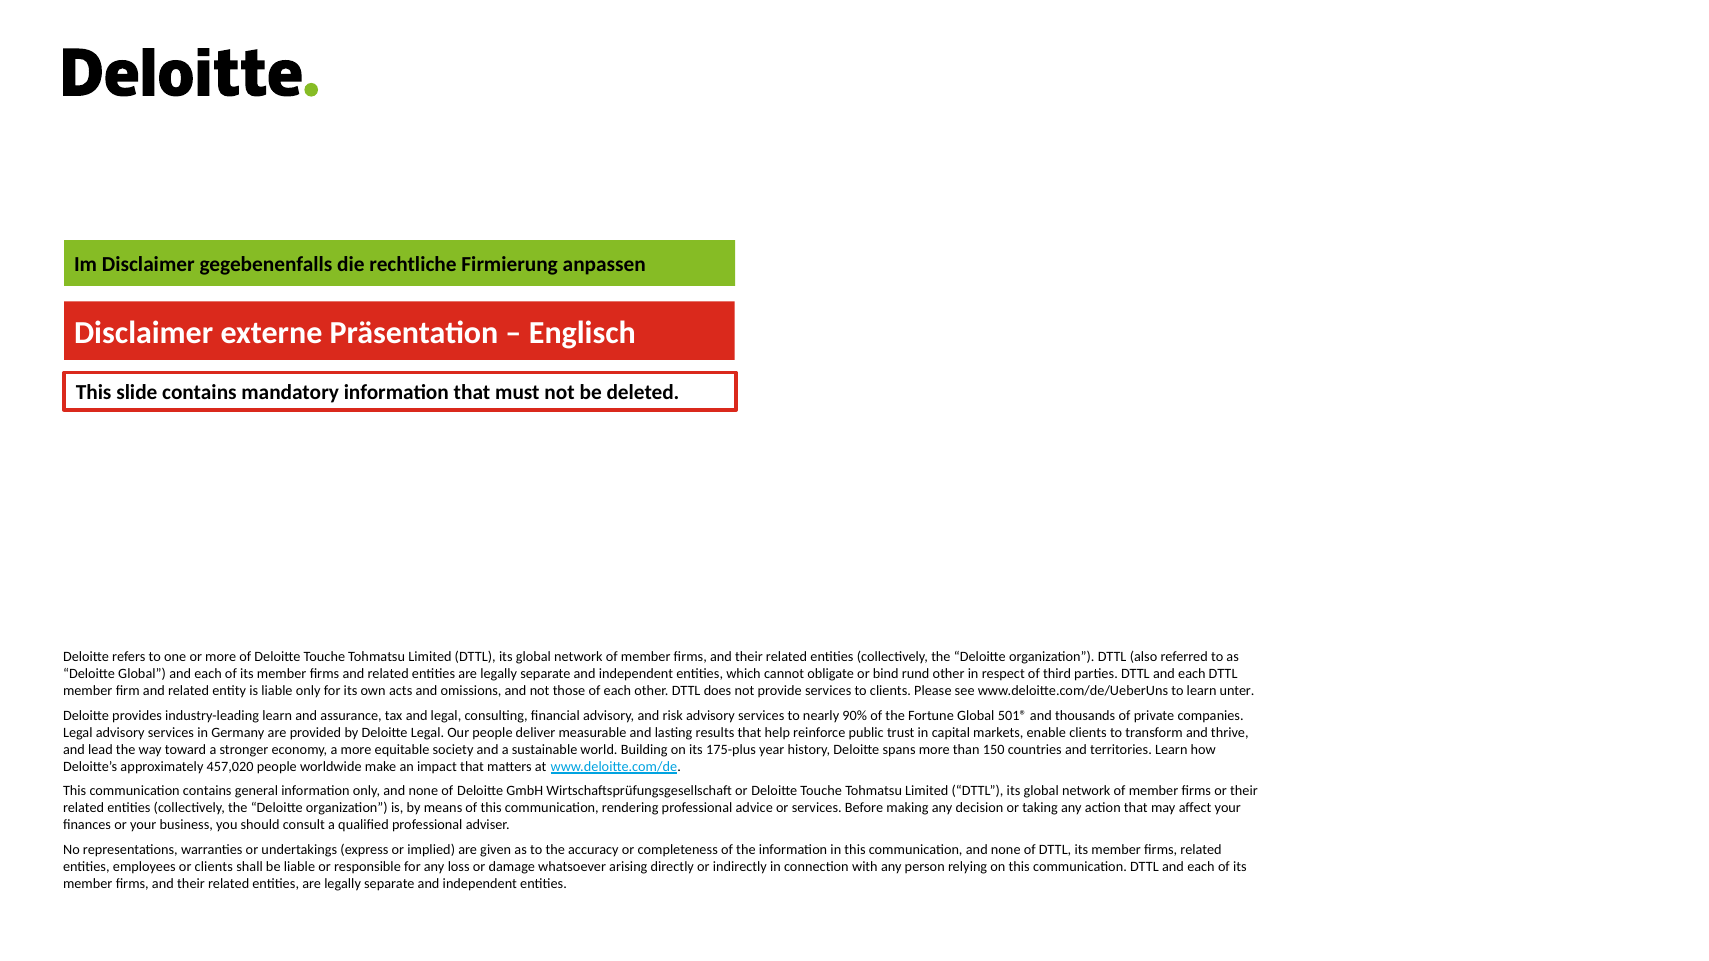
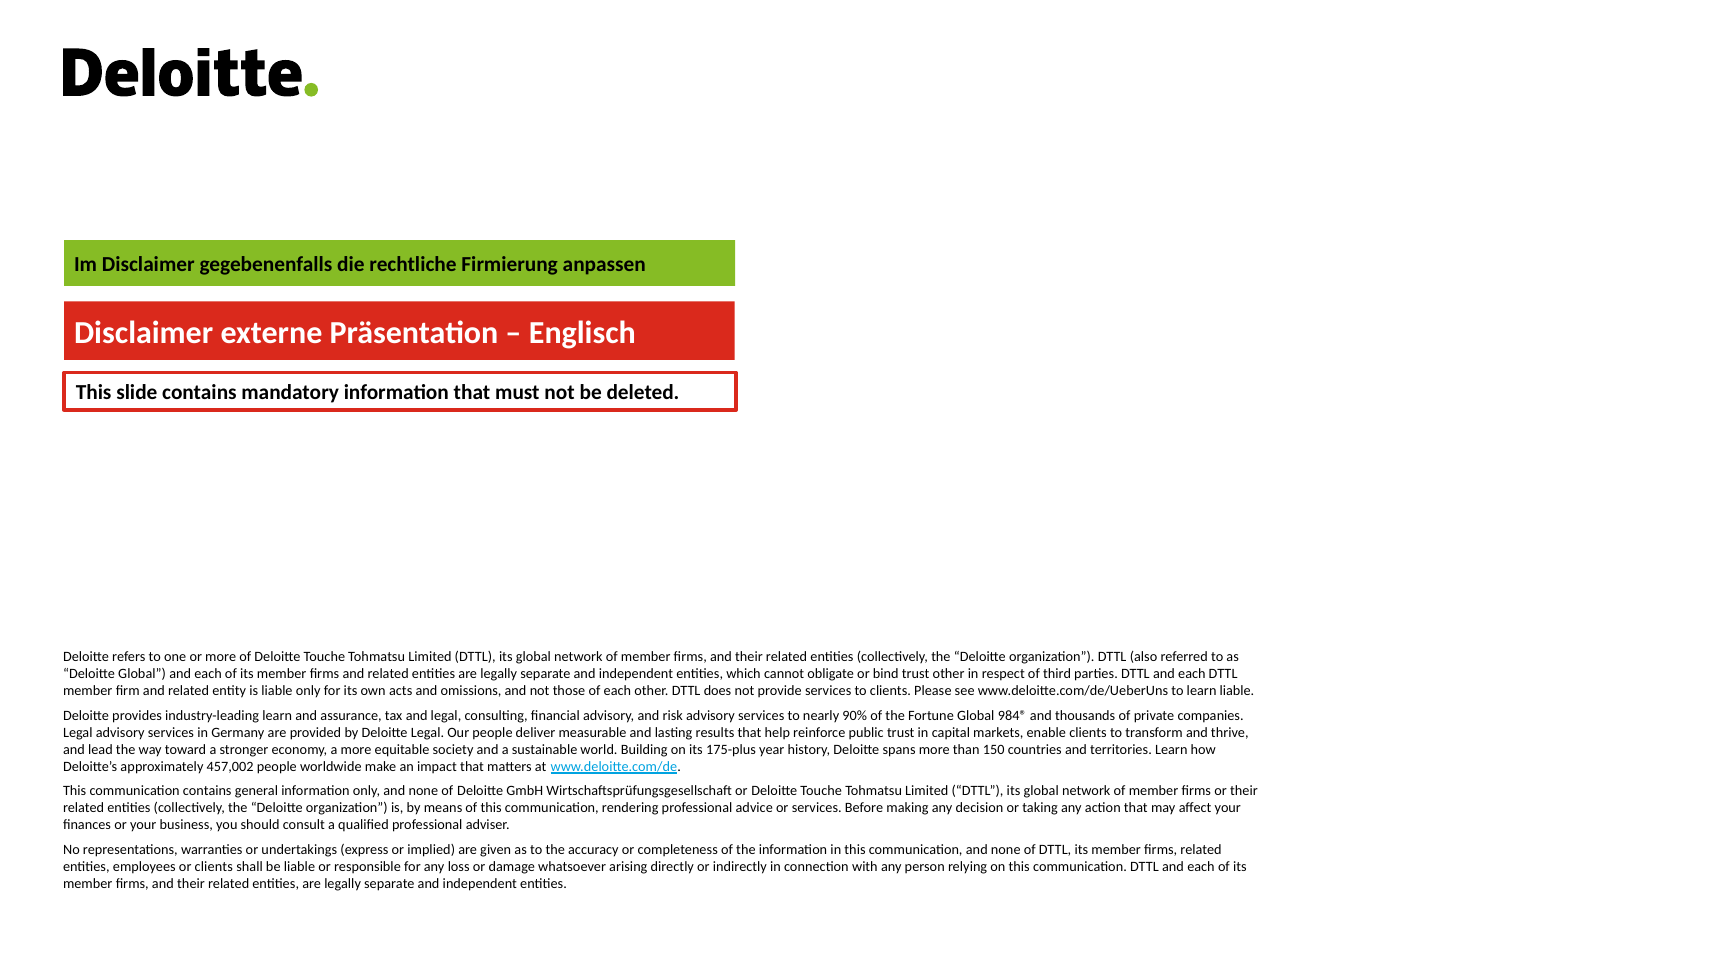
bind rund: rund -> trust (916, 674)
learn unter: unter -> liable (1237, 691)
501®: 501® -> 984® (1012, 716)
457,020: 457,020 -> 457,002 (230, 767)
